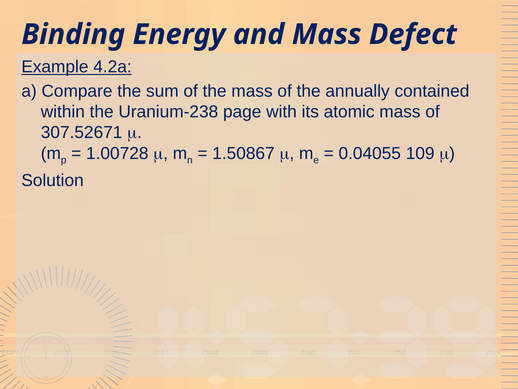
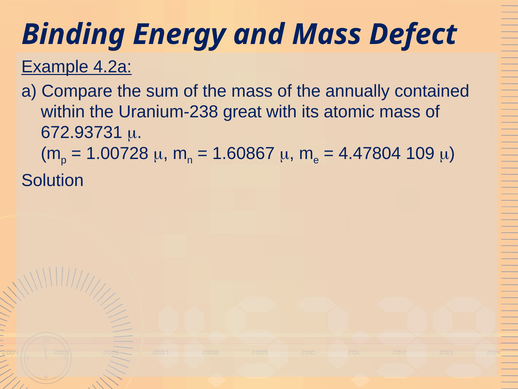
page: page -> great (242, 112)
307.52671: 307.52671 -> 672.93731 (82, 132)
1.50867: 1.50867 -> 1.60867 (243, 153)
0.04055: 0.04055 -> 4.47804 (370, 153)
